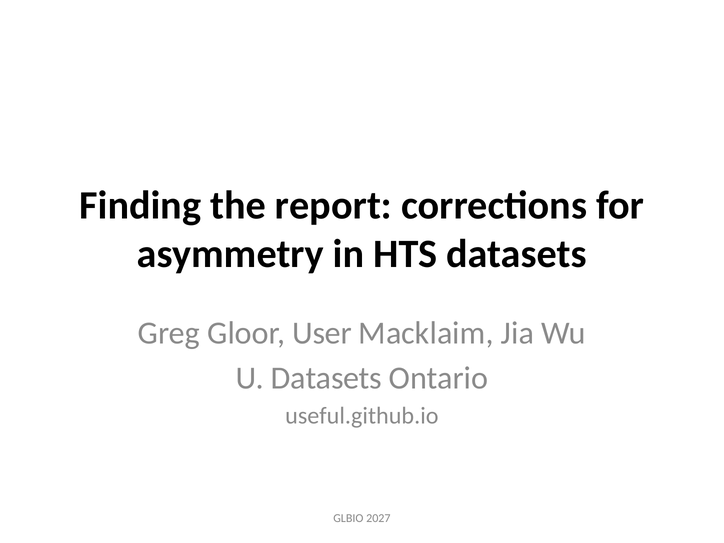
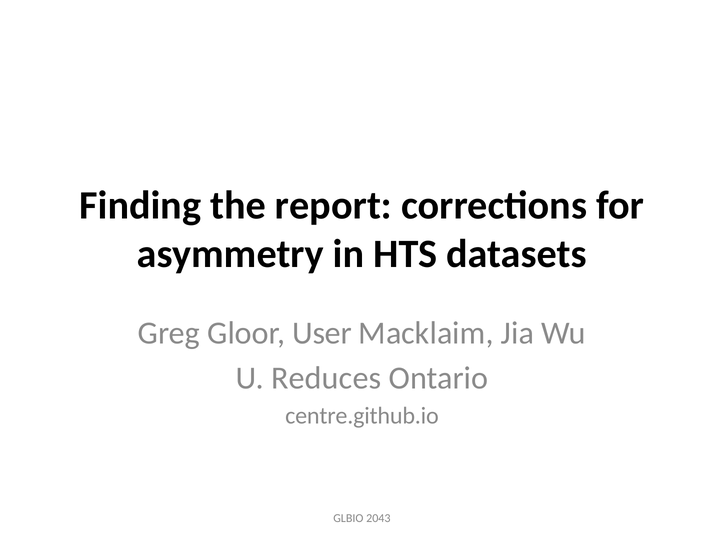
U Datasets: Datasets -> Reduces (326, 378)
useful.github.io: useful.github.io -> centre.github.io (362, 416)
2027: 2027 -> 2043 (378, 518)
